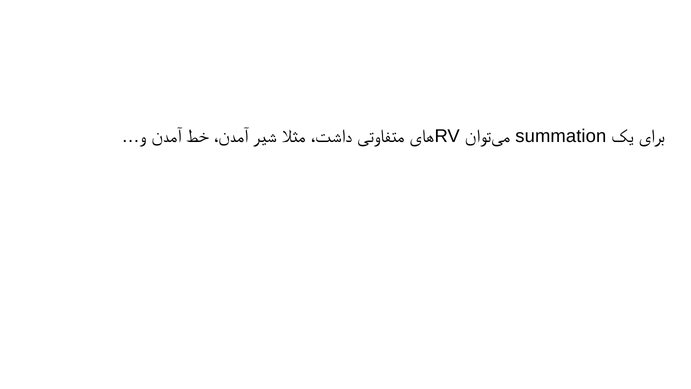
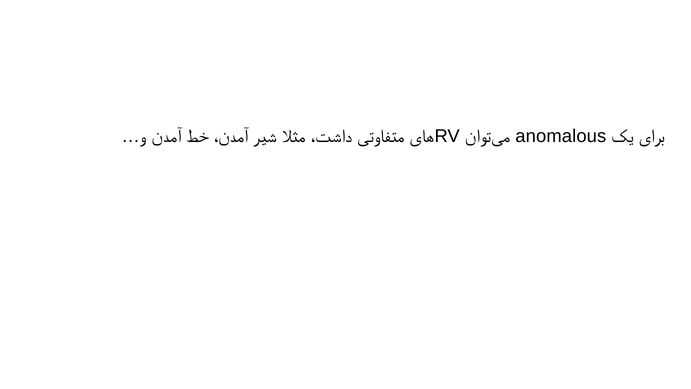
summation: summation -> anomalous (561, 136)
